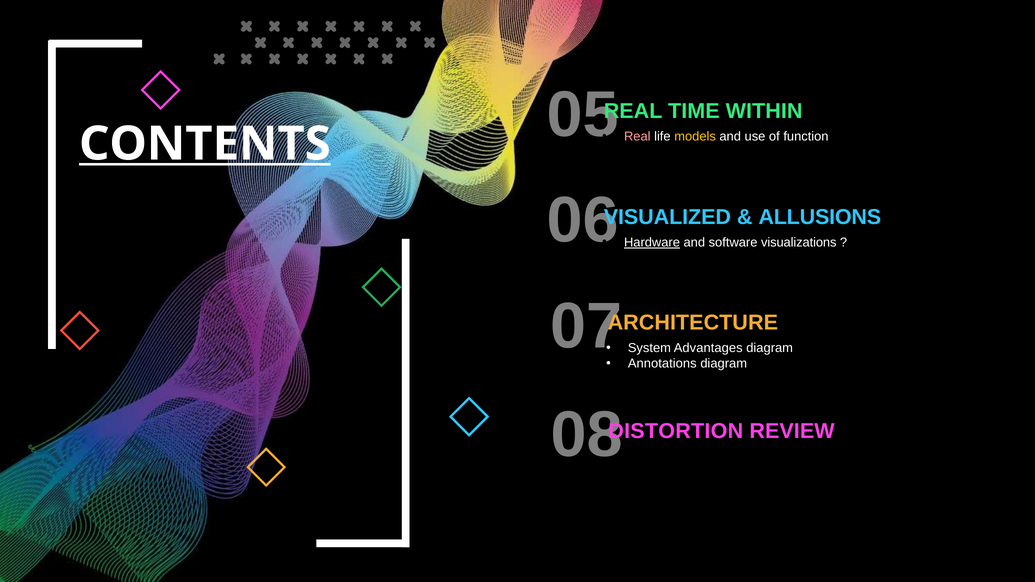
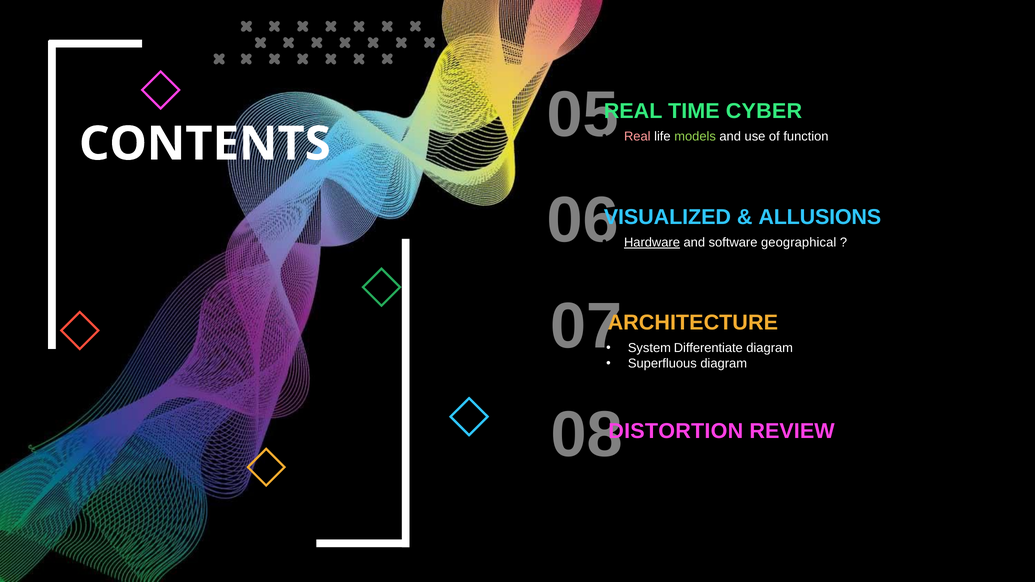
WITHIN: WITHIN -> CYBER (764, 111)
models colour: yellow -> light green (695, 137)
CONTENTS underline: present -> none (205, 144)
visualizations: visualizations -> geographical (799, 242)
Advantages: Advantages -> Differentiate (708, 348)
Annotations: Annotations -> Superfluous (662, 364)
